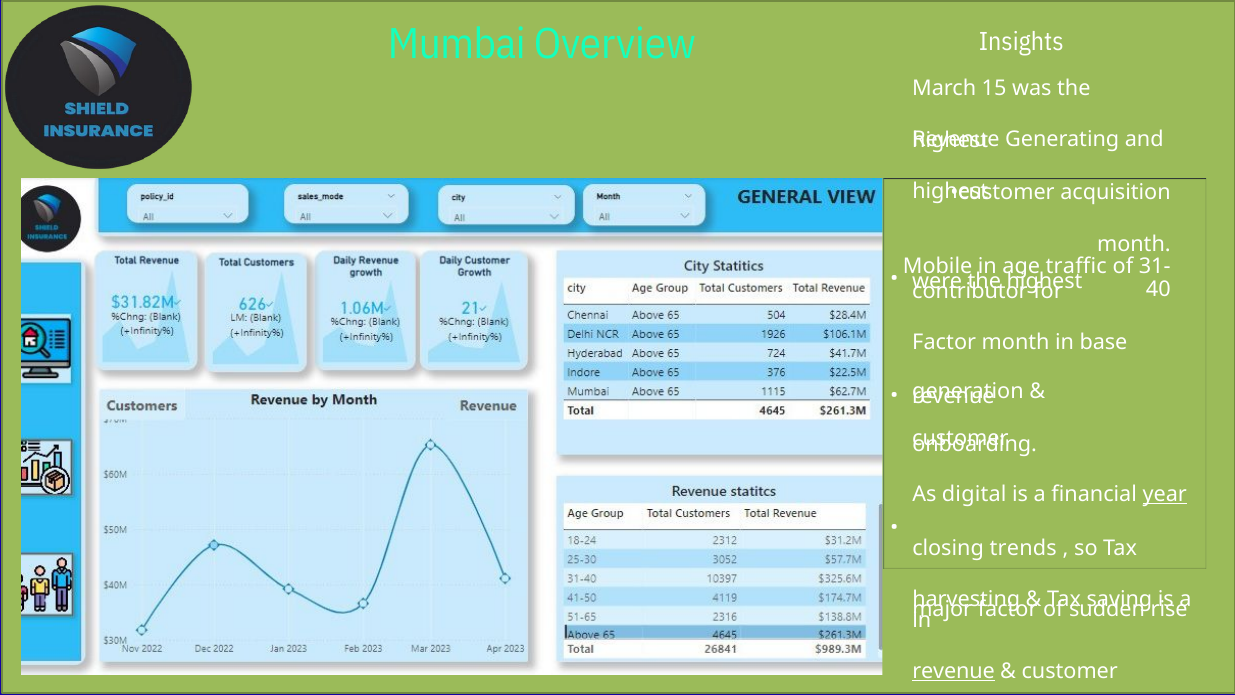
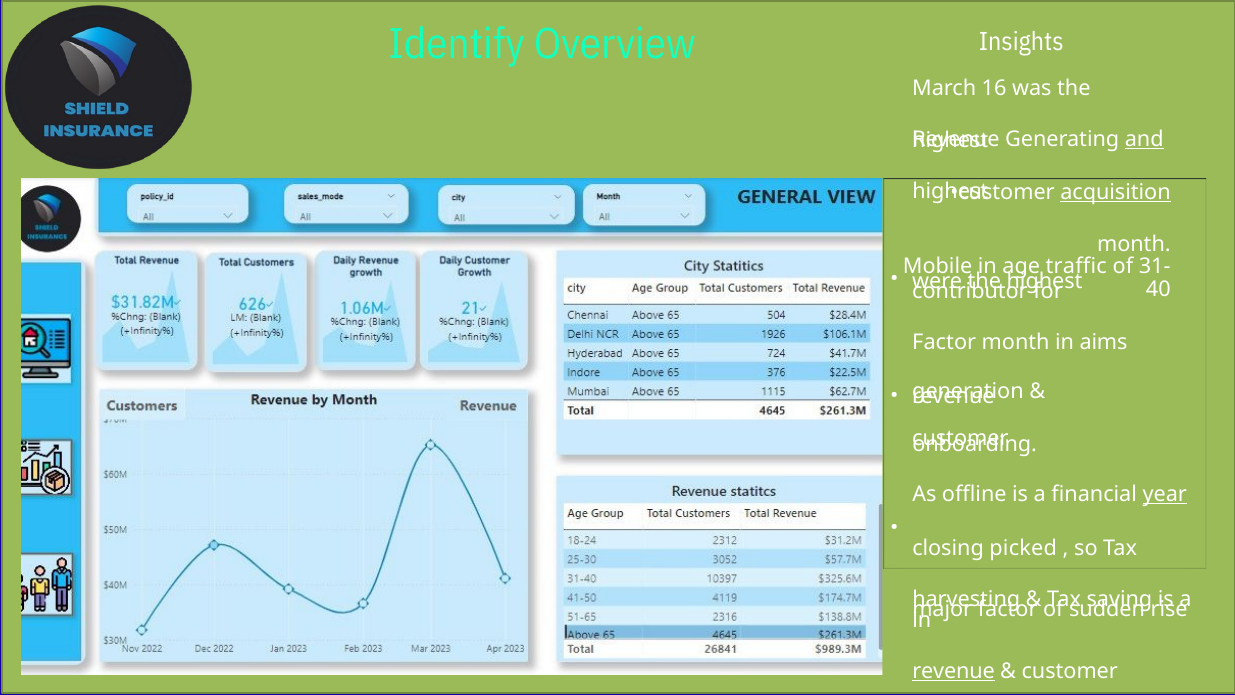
Mumbai: Mumbai -> Identify (457, 44)
15: 15 -> 16 (994, 89)
and underline: none -> present (1144, 139)
acquisition underline: none -> present (1115, 192)
base: base -> aims (1104, 343)
digital: digital -> offline (974, 494)
trends: trends -> picked (1023, 548)
